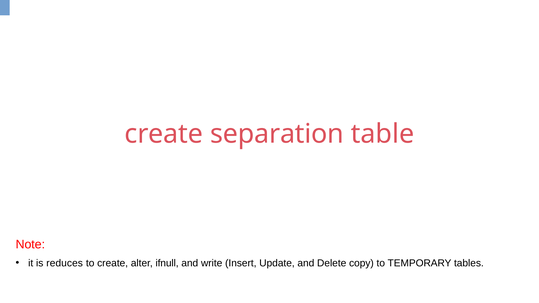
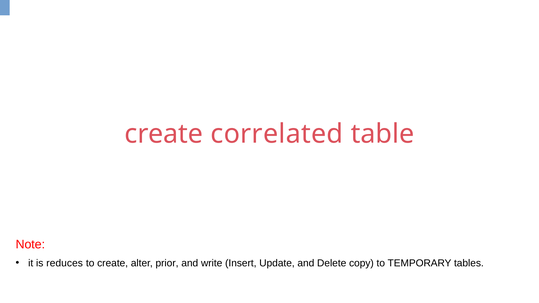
separation: separation -> correlated (277, 134)
ifnull: ifnull -> prior (167, 263)
